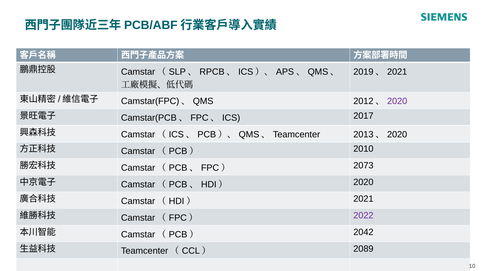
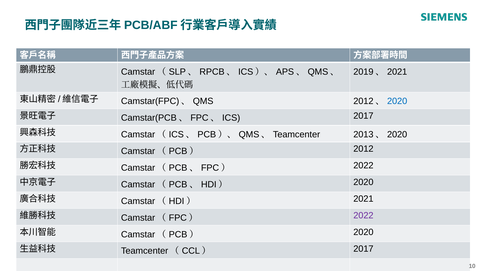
2020 colour: purple -> blue (397, 101)
2010: 2010 -> 2012 (363, 149)
2073: 2073 -> 2022 (363, 166)
2042: 2042 -> 2020 (363, 232)
2089: 2089 -> 2017 (363, 249)
